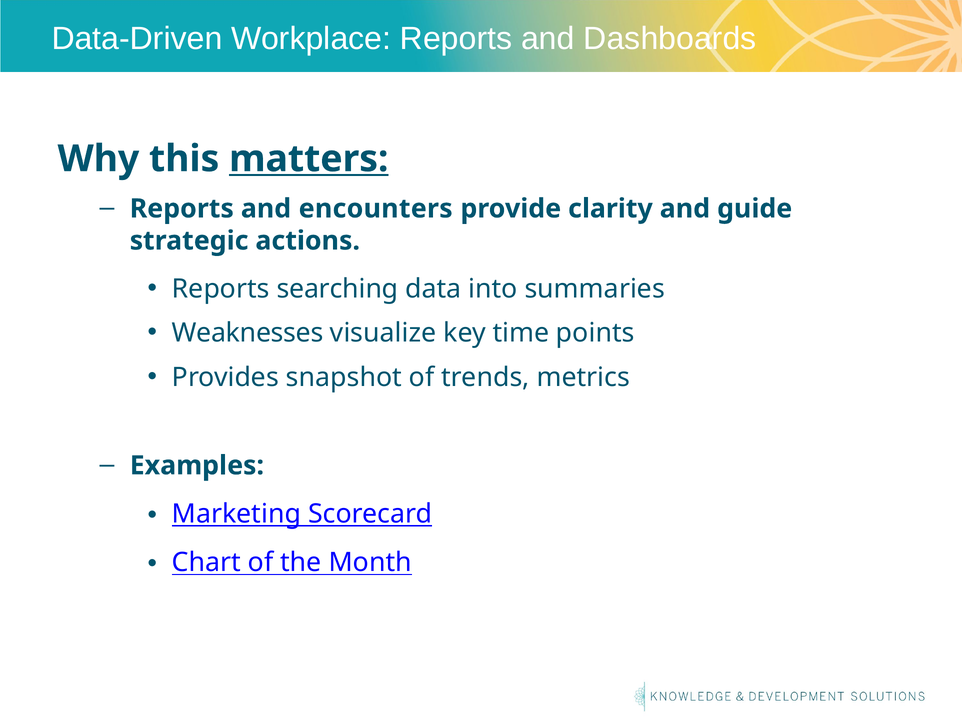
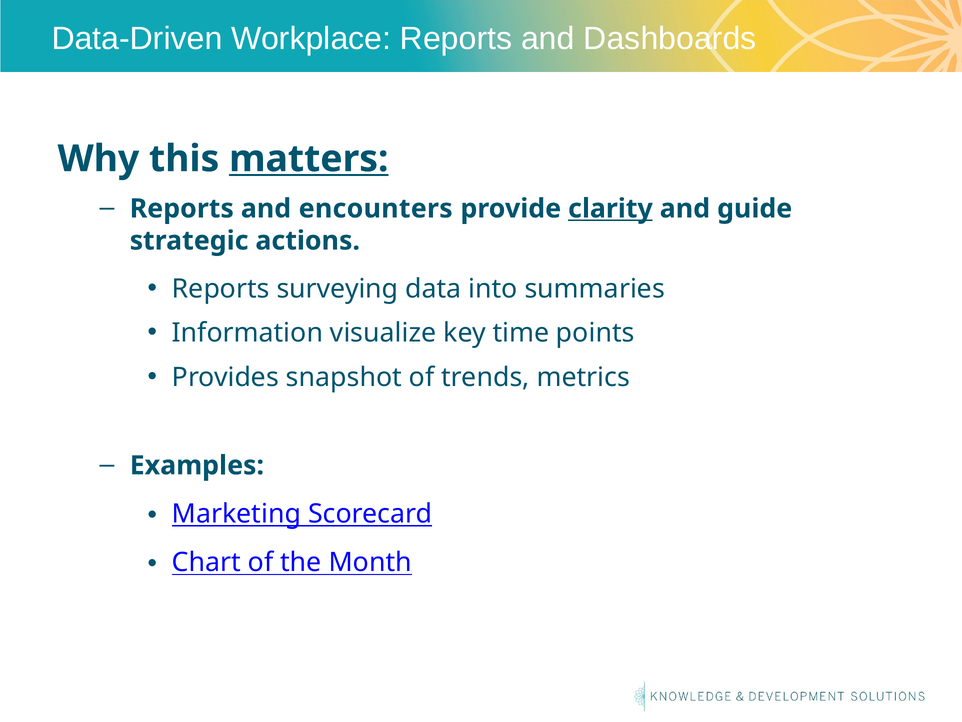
clarity underline: none -> present (610, 208)
searching: searching -> surveying (337, 289)
Weaknesses: Weaknesses -> Information (247, 333)
